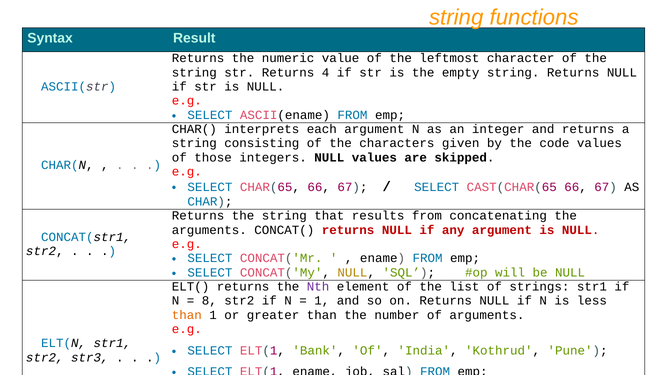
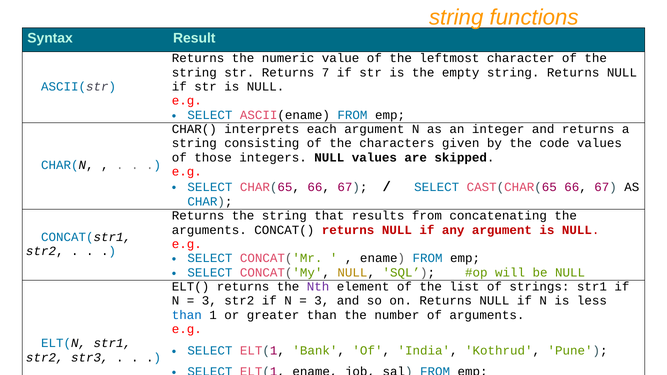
4: 4 -> 7 (326, 72)
8: 8 -> 3 (209, 301)
1: 1 -> 3 (322, 301)
than colour: orange -> blue (187, 315)
